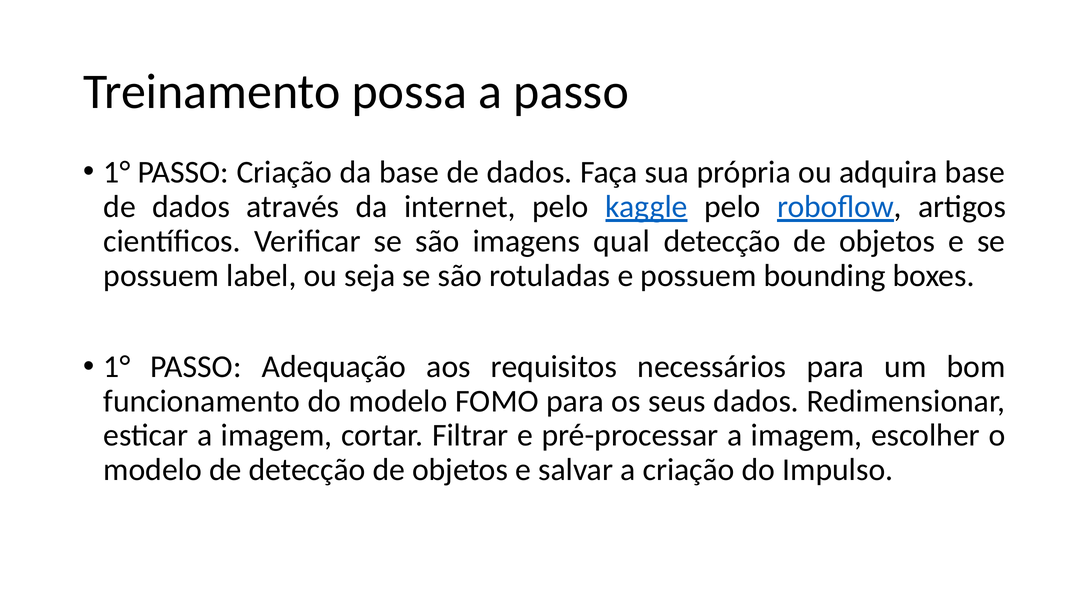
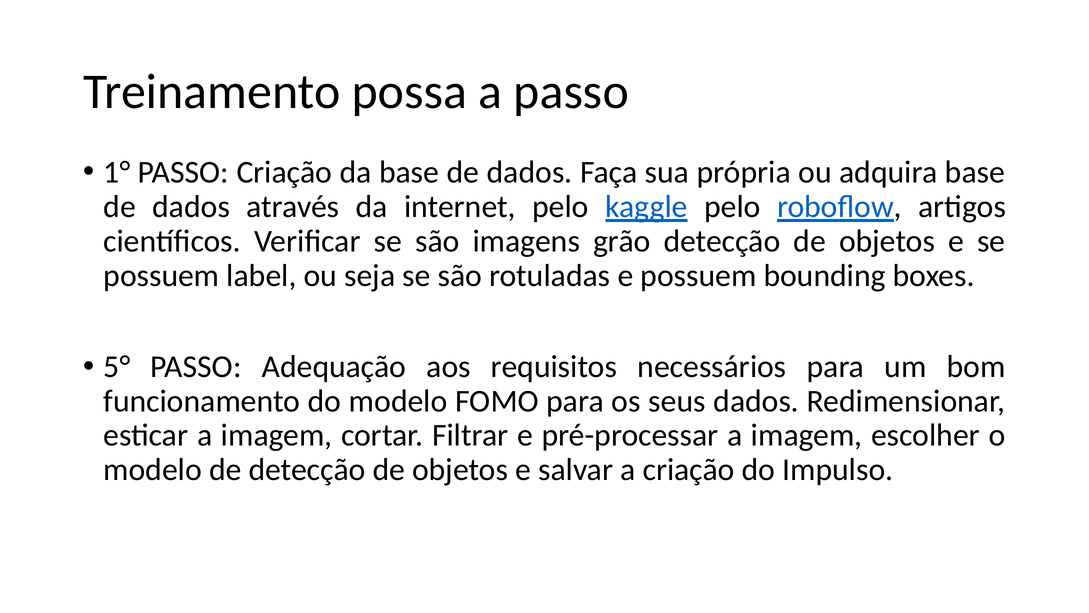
qual: qual -> grão (622, 241)
1°: 1° -> 5° (117, 367)
